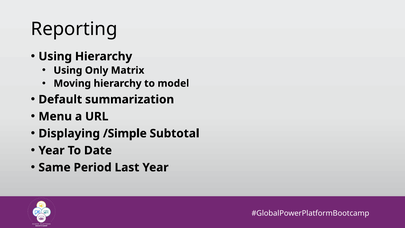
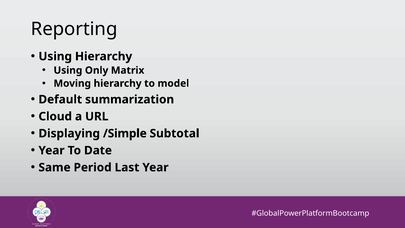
Menu: Menu -> Cloud (55, 116)
